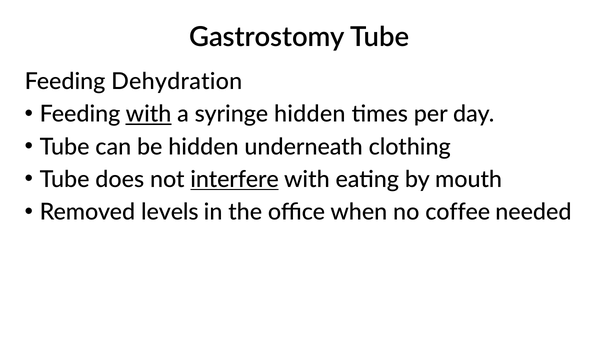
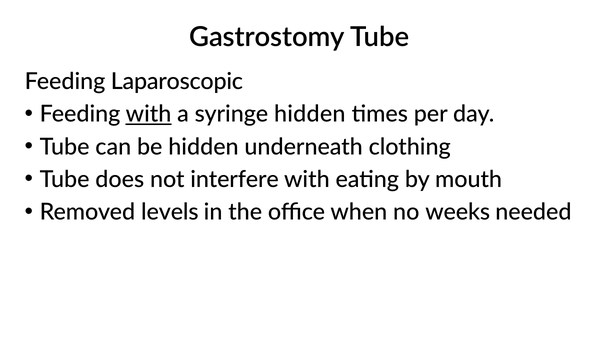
Dehydration: Dehydration -> Laparoscopic (177, 82)
interfere underline: present -> none (235, 180)
coffee: coffee -> weeks (458, 212)
